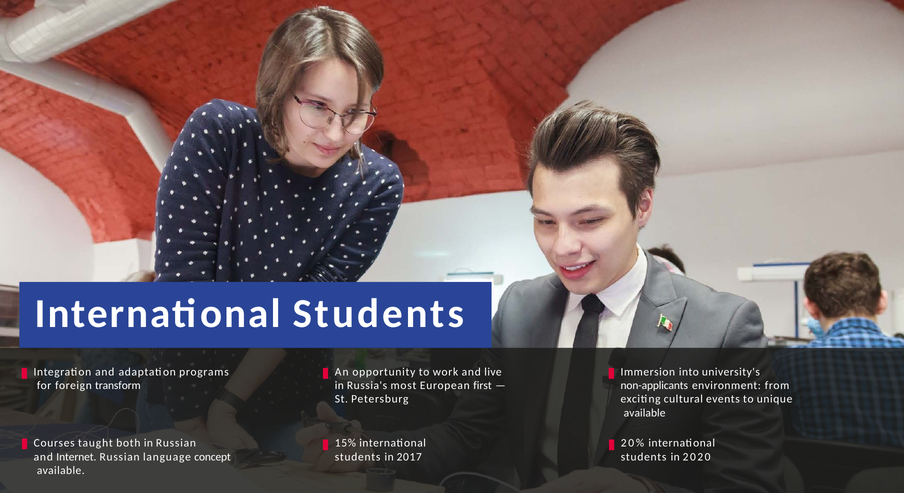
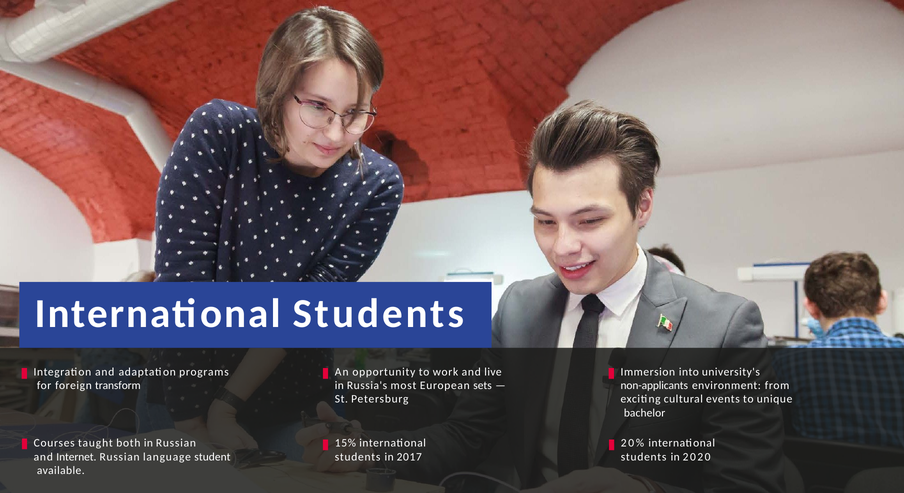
first: first -> sets (483, 386)
available: available -> bachelor (645, 413)
concept: concept -> student (212, 457)
